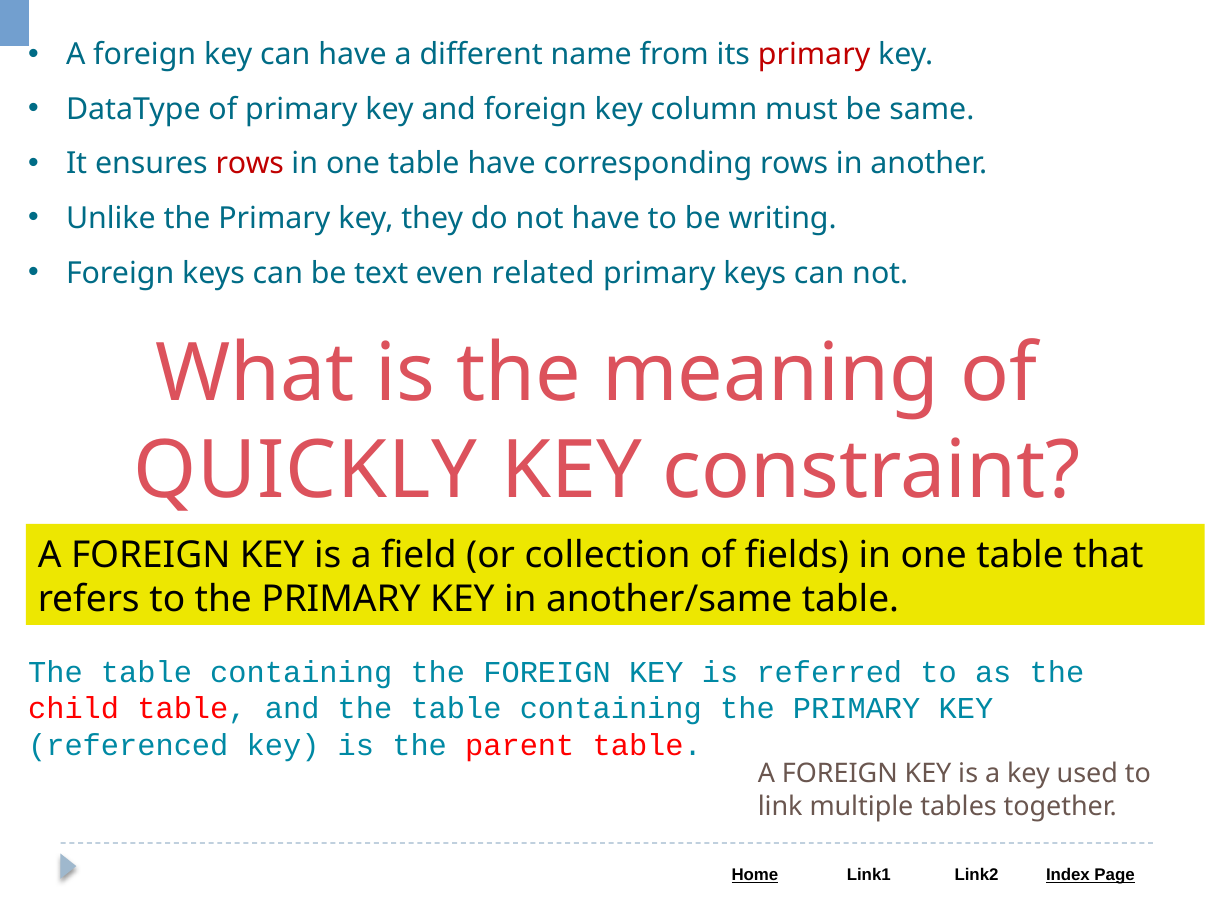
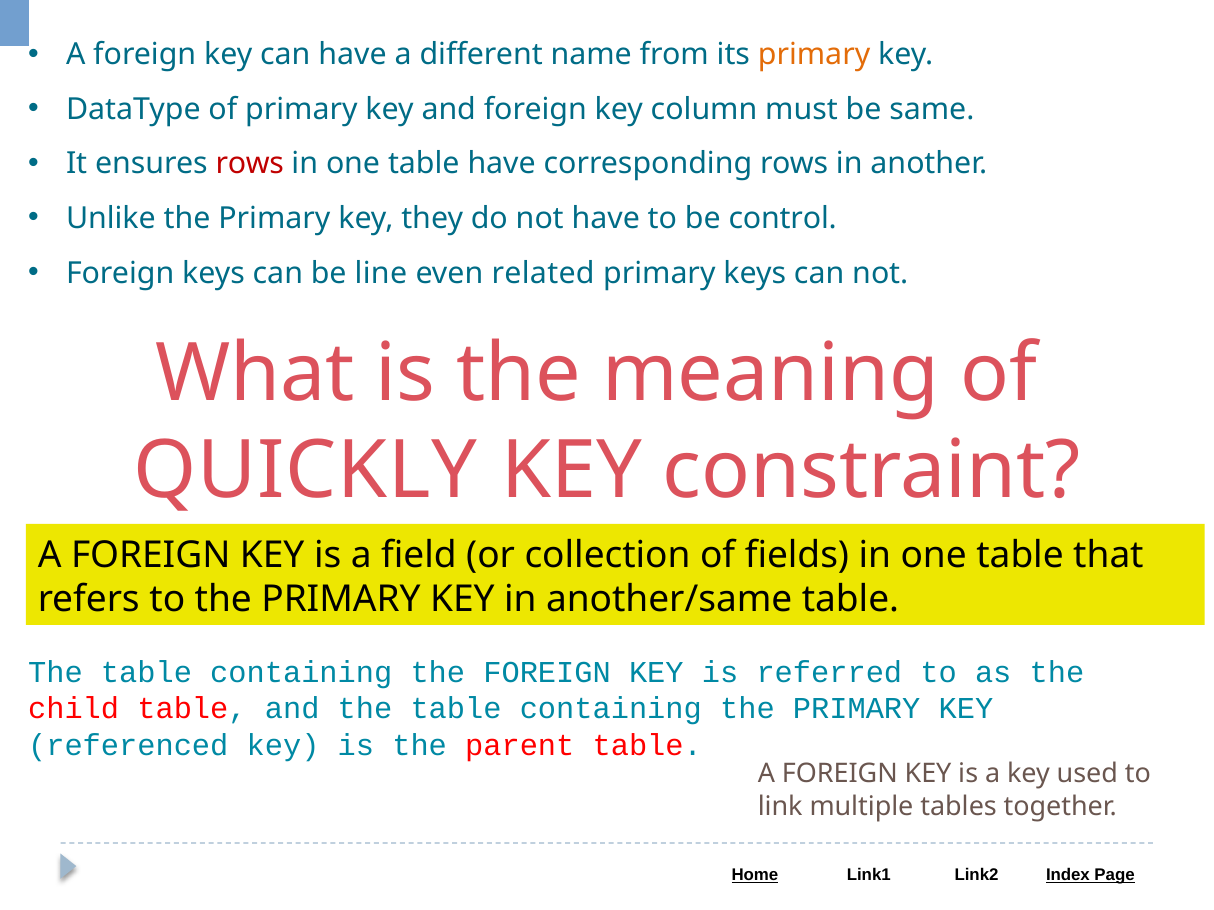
primary colour: red -> orange (814, 55)
writing: writing -> control (783, 219)
text: text -> line (381, 273)
